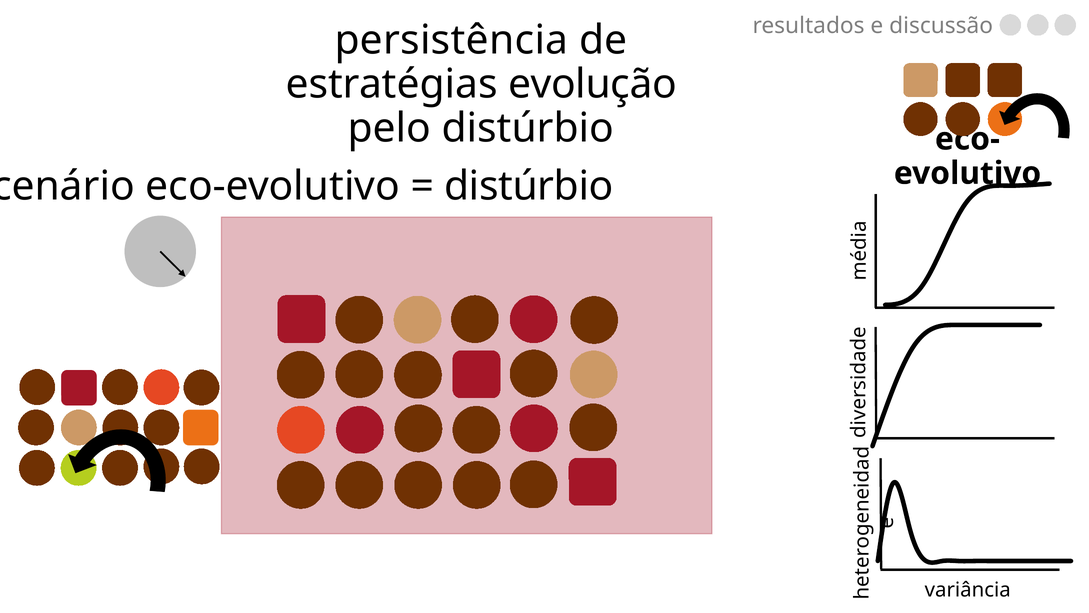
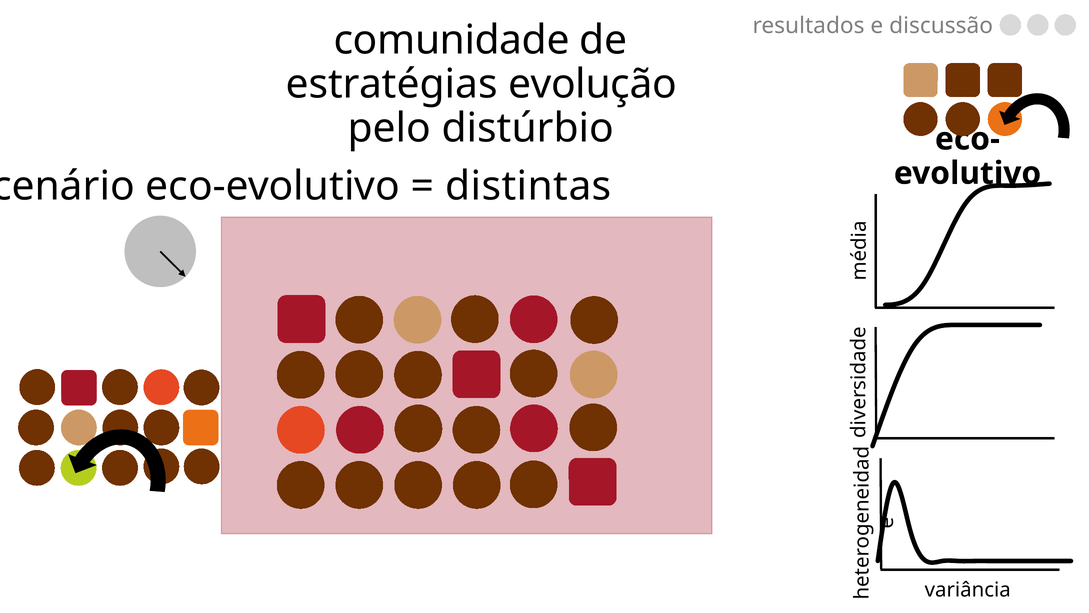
persistência: persistência -> comunidade (452, 40)
distúrbio: distúrbio -> distintas (528, 186)
